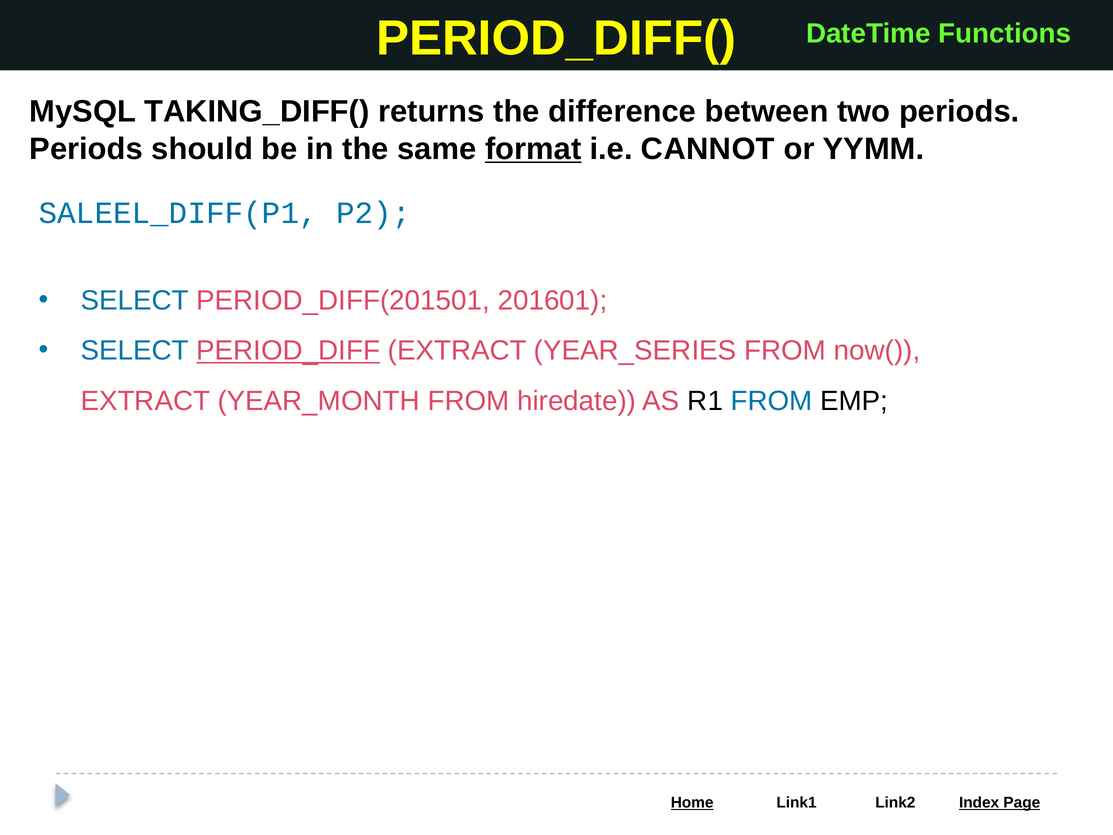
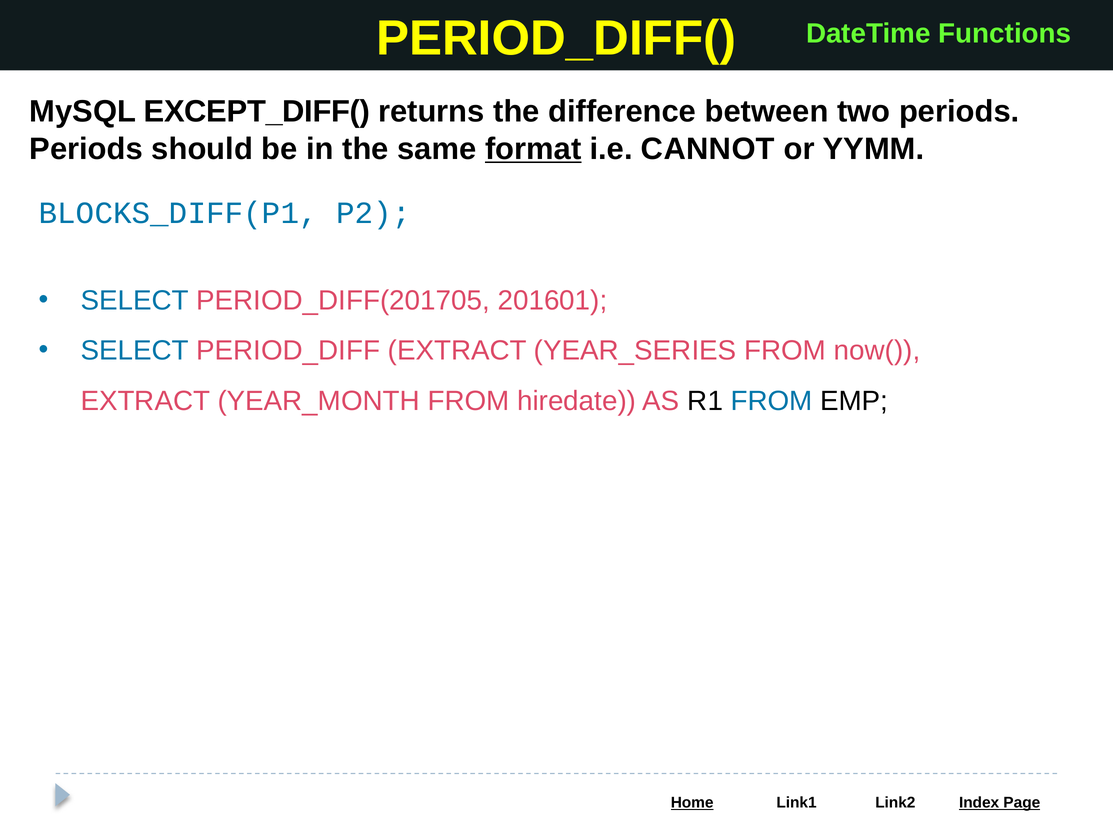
TAKING_DIFF(: TAKING_DIFF( -> EXCEPT_DIFF( (257, 112)
SALEEL_DIFF(P1: SALEEL_DIFF(P1 -> BLOCKS_DIFF(P1 (178, 213)
PERIOD_DIFF(201501: PERIOD_DIFF(201501 -> PERIOD_DIFF(201705 (343, 301)
PERIOD_DIFF underline: present -> none (288, 351)
